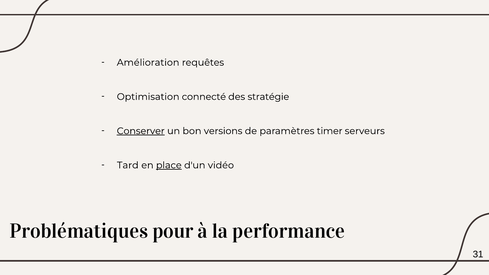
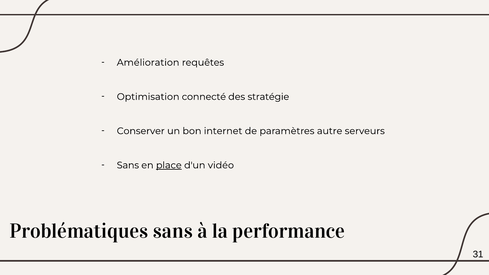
Conserver underline: present -> none (141, 131)
versions: versions -> internet (223, 131)
timer: timer -> autre (330, 131)
Tard: Tard -> Sans (128, 165)
Problématiques pour: pour -> sans (173, 231)
